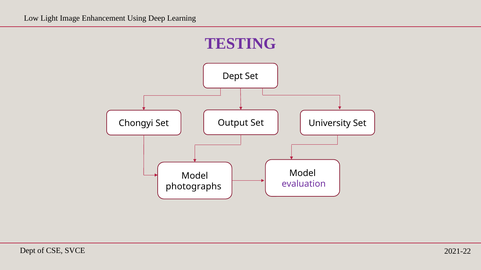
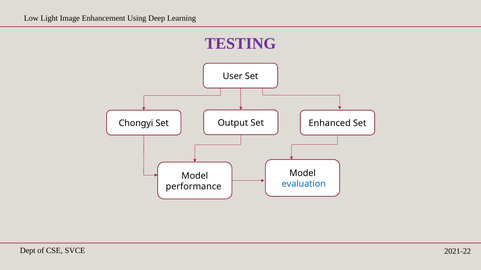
Dept: Dept -> User (233, 76)
University: University -> Enhanced (330, 123)
evaluation colour: purple -> blue (304, 184)
photographs: photographs -> performance (194, 187)
